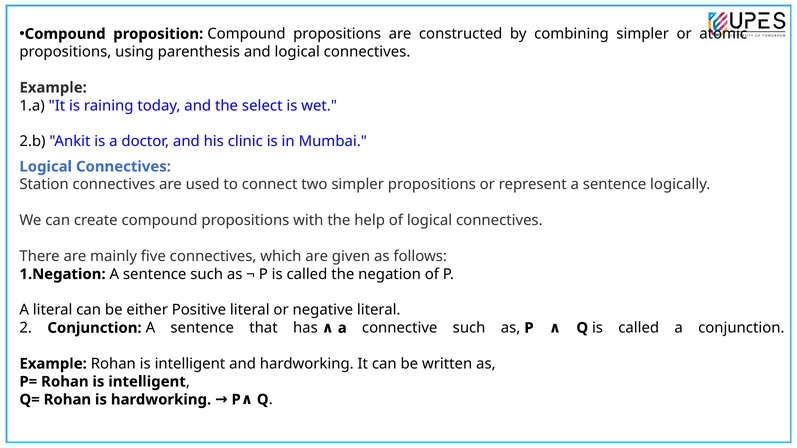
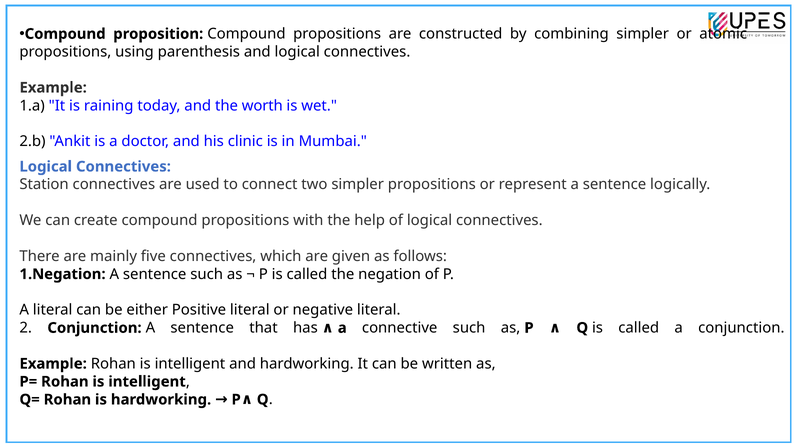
select: select -> worth (262, 106)
